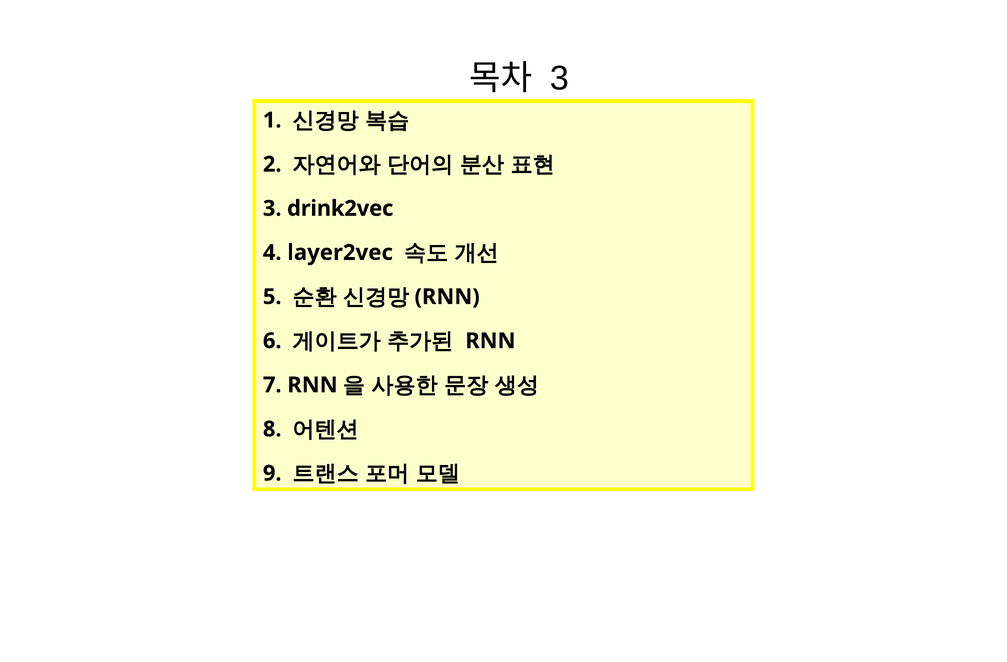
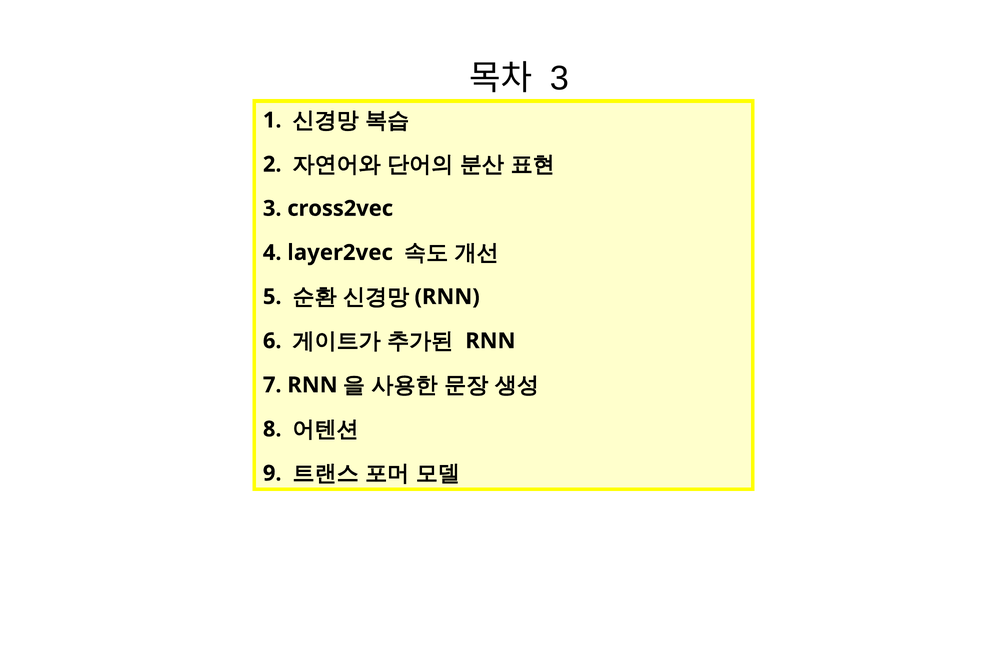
drink2vec: drink2vec -> cross2vec (340, 208)
